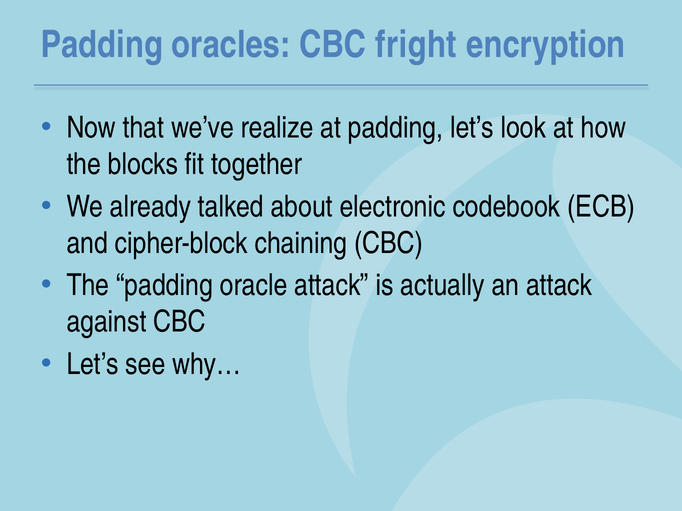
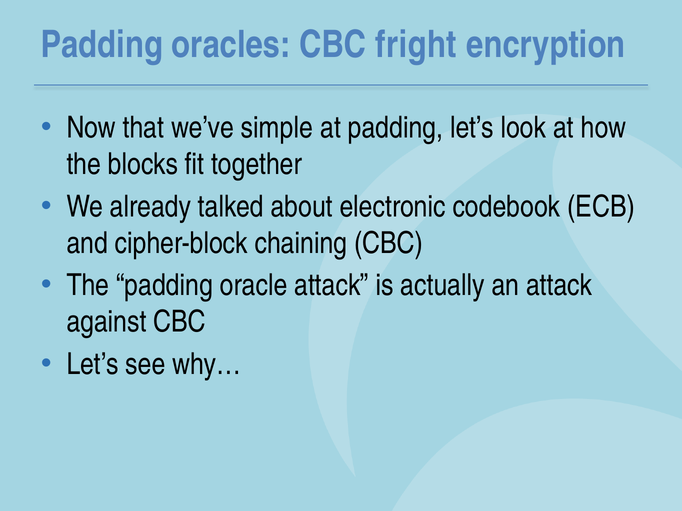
realize: realize -> simple (277, 128)
